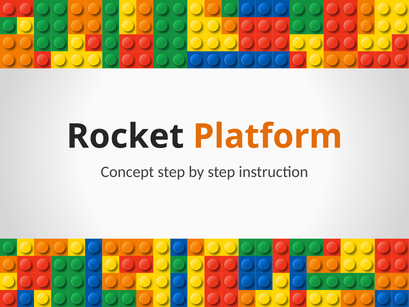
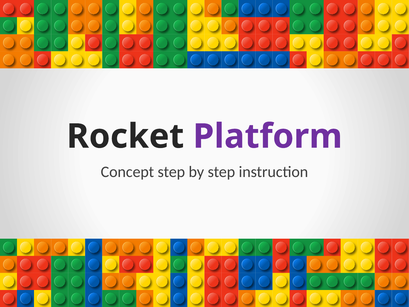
Platform colour: orange -> purple (268, 136)
